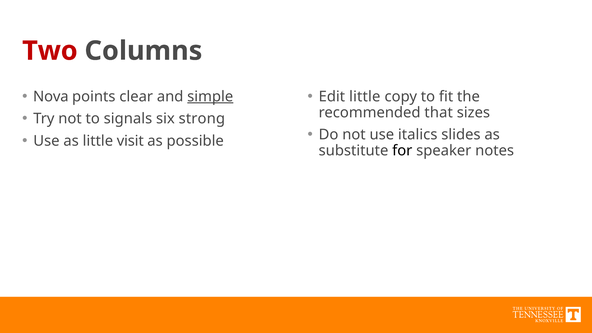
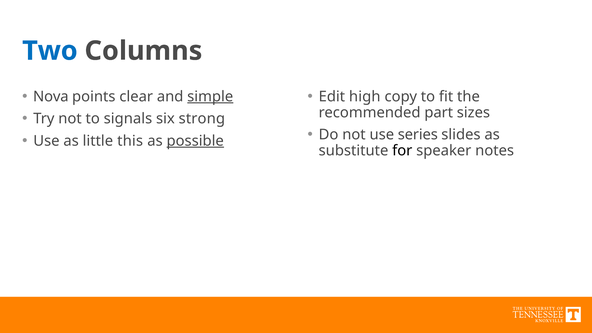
Two colour: red -> blue (50, 51)
Edit little: little -> high (365, 97)
that: that -> part (439, 113)
italics: italics -> series (418, 135)
visit: visit -> this (130, 141)
possible underline: none -> present (195, 141)
